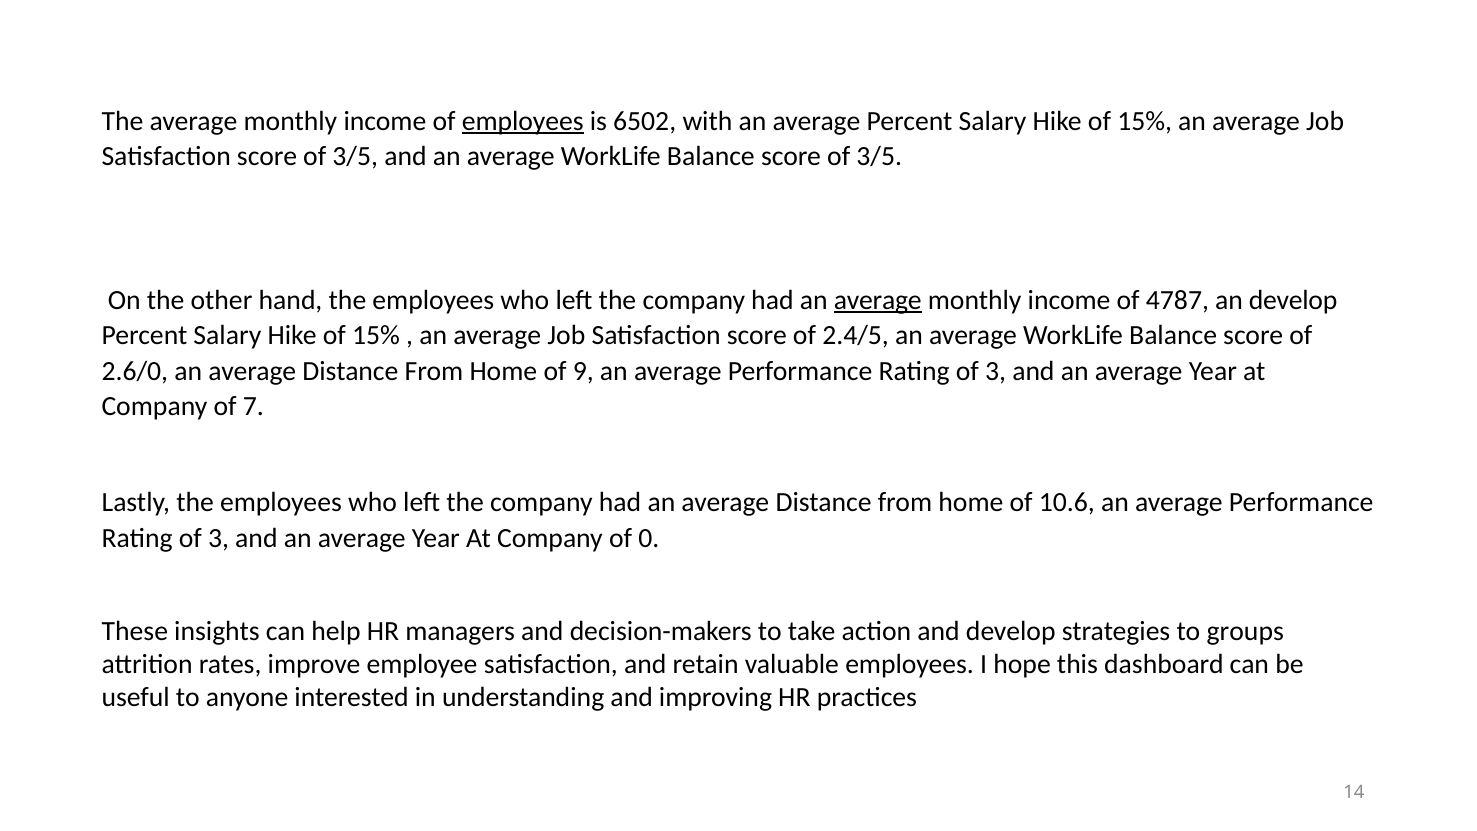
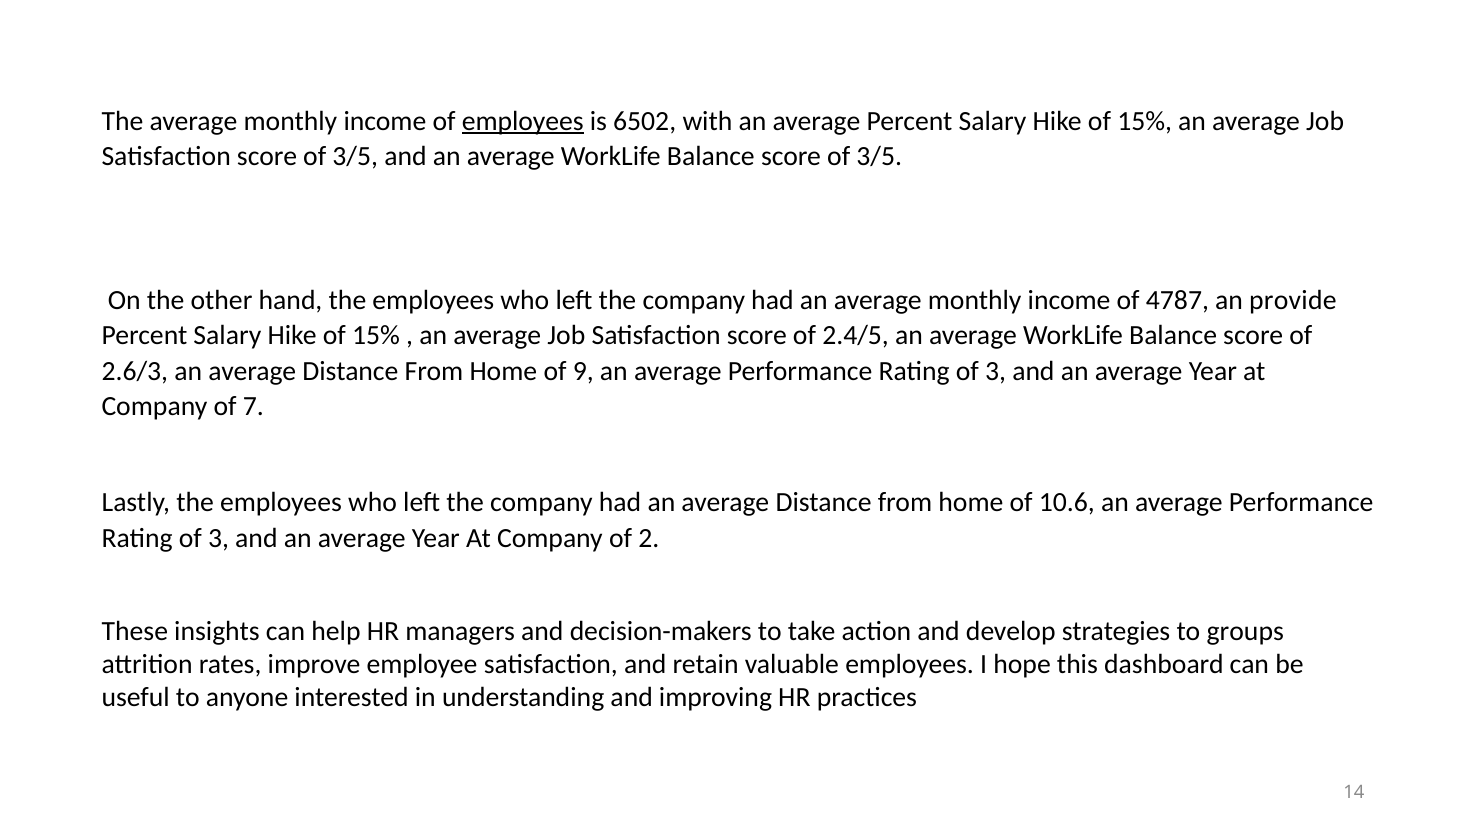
average underline: present -> none (878, 300)
an develop: develop -> provide (1293, 300)
2.6/0: 2.6/0 -> 2.6/3 (135, 371)
0: 0 -> 2 (649, 538)
